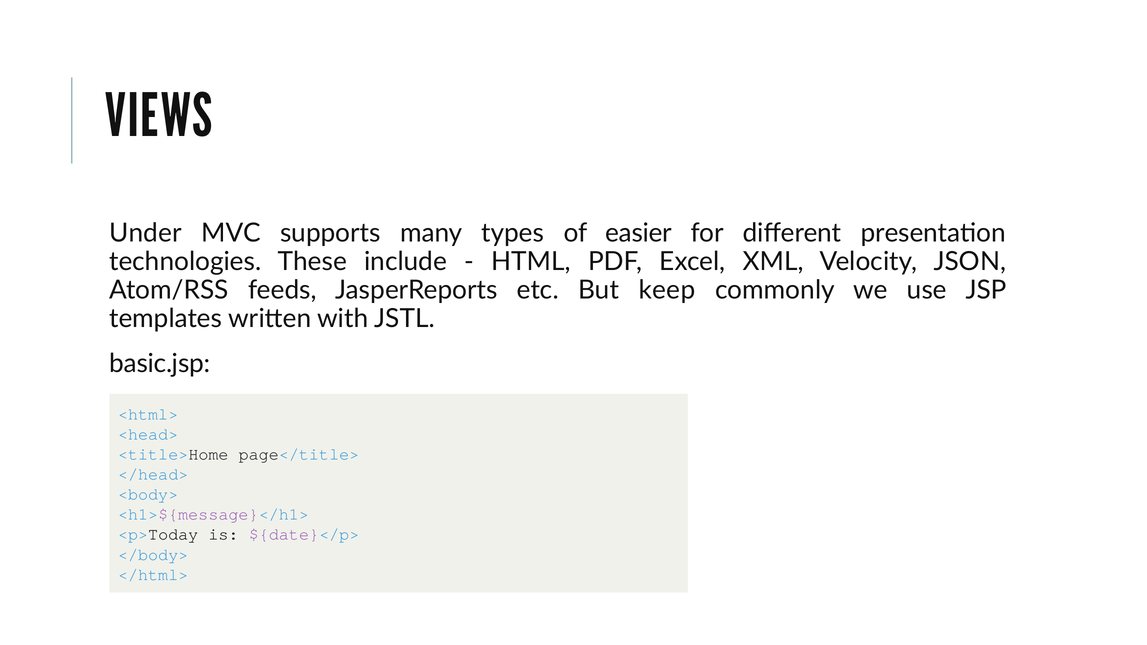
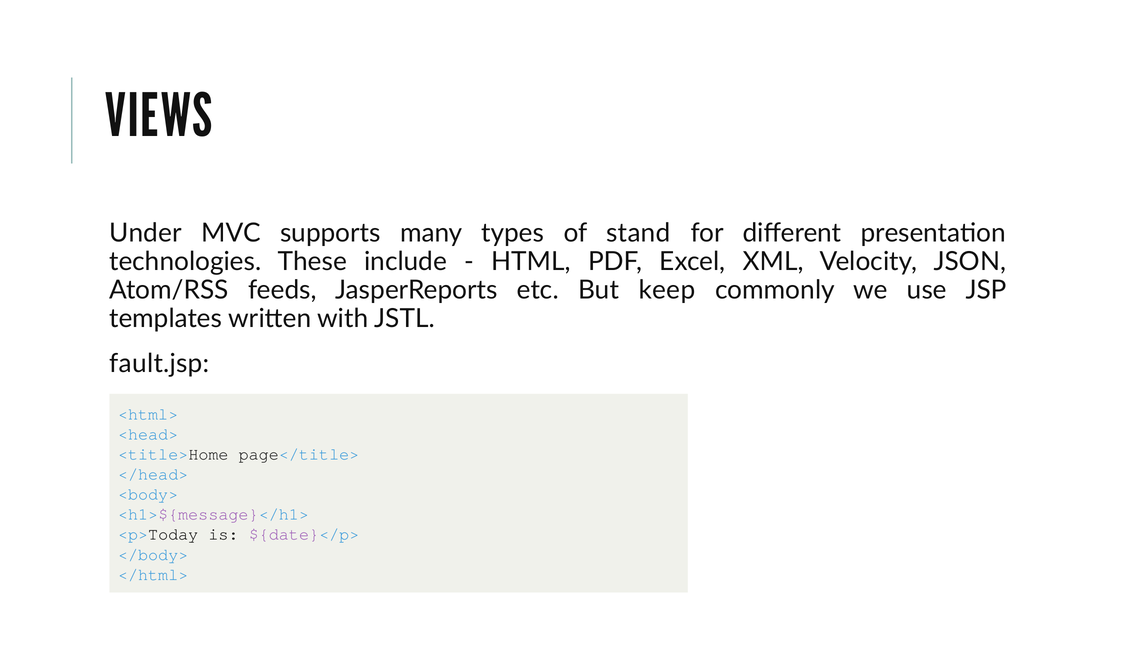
easier: easier -> stand (638, 233)
basic.jsp: basic.jsp -> fault.jsp (159, 364)
